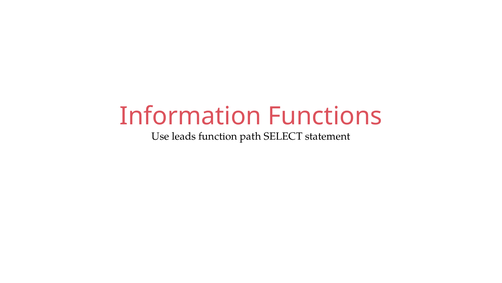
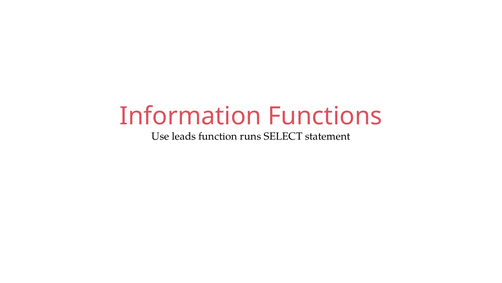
path: path -> runs (251, 136)
